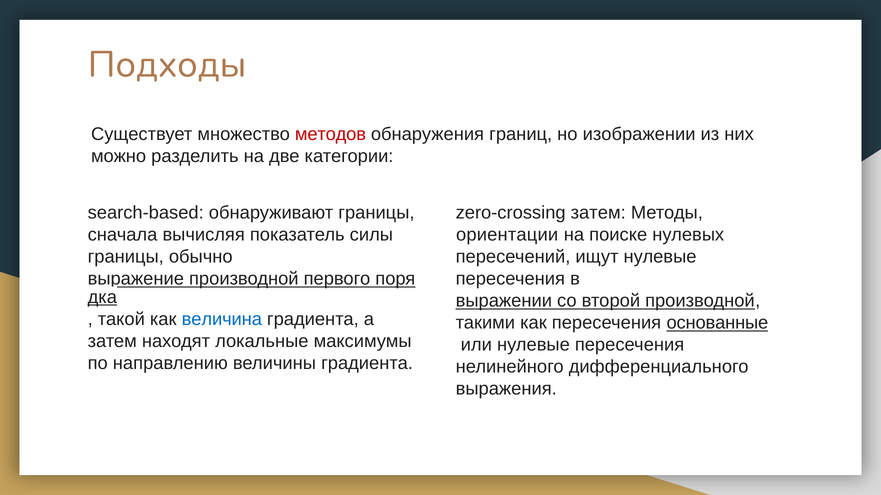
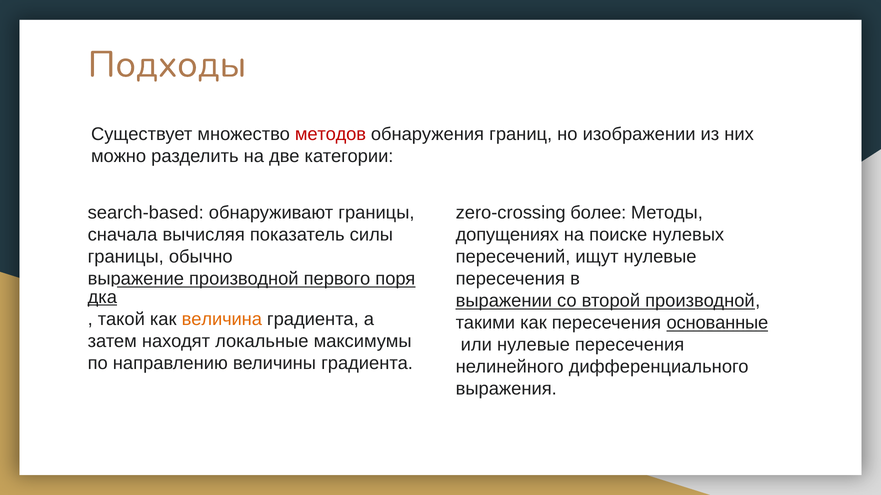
zero-crossing затем: затем -> более (598, 213)
ориентации: ориентации -> допущениях (507, 235)
величина colour: blue -> orange (222, 319)
